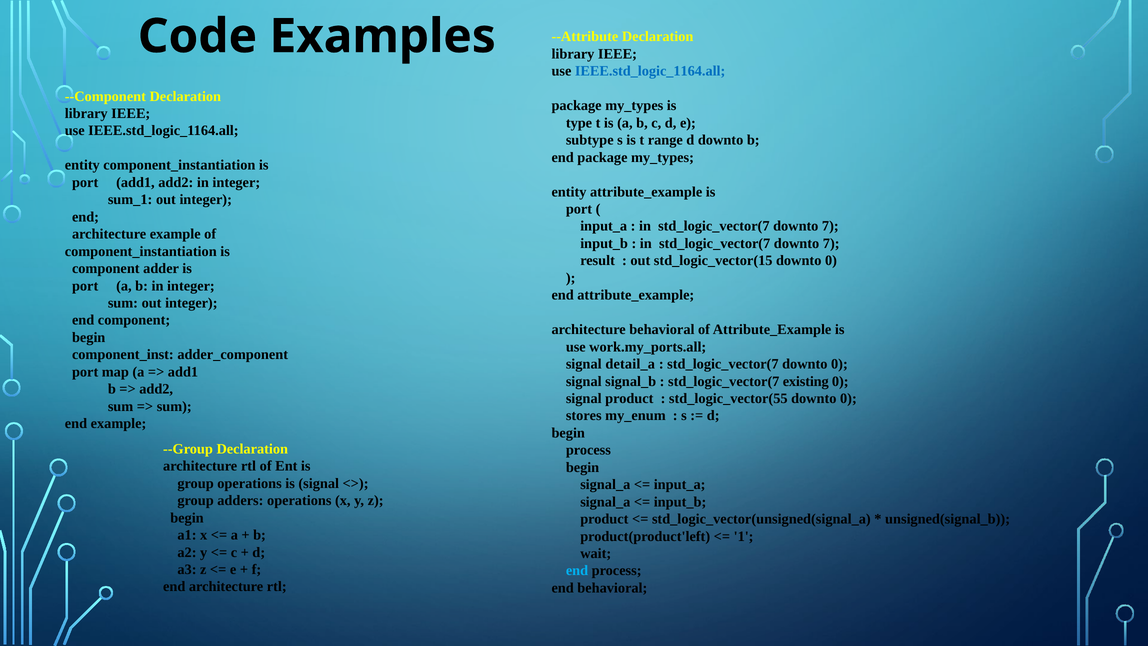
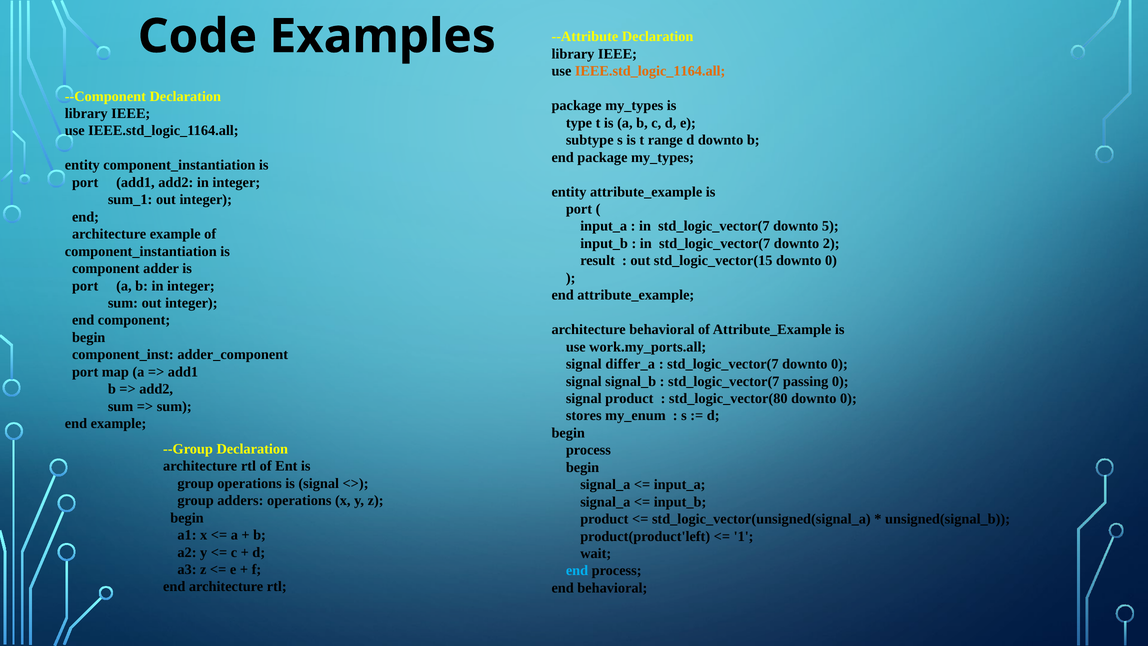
IEEE.std_logic_1164.all colour: blue -> orange (650, 71)
7: 7 -> 5 (830, 226)
7: 7 -> 2 (831, 243)
detail_a: detail_a -> differ_a (630, 364)
existing: existing -> passing (806, 381)
std_logic_vector(55: std_logic_vector(55 -> std_logic_vector(80 (728, 398)
